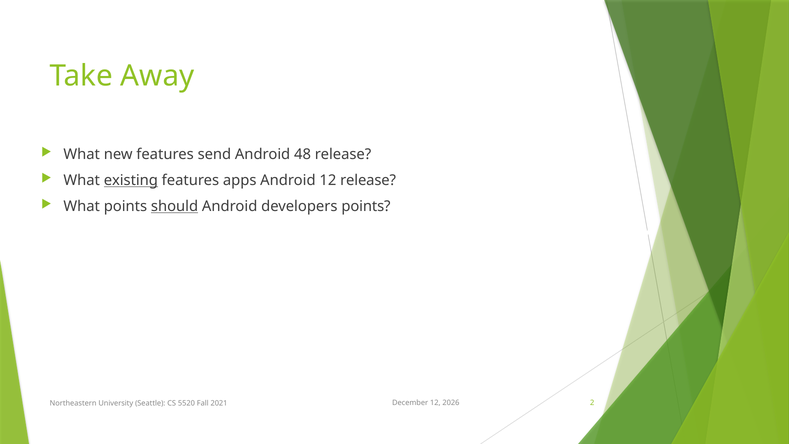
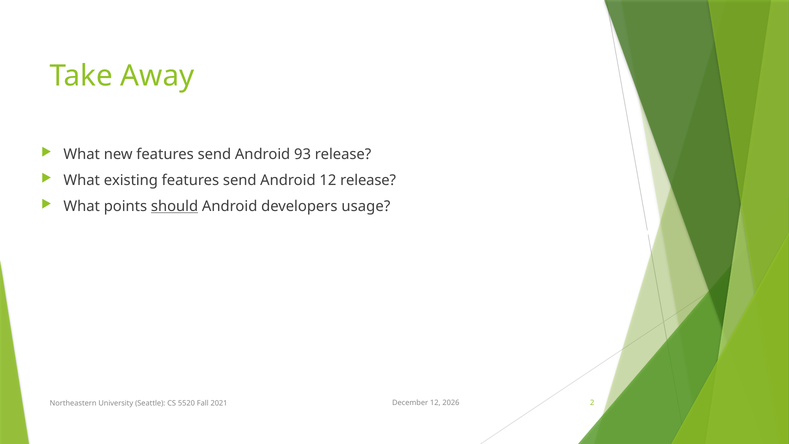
48: 48 -> 93 (303, 154)
existing underline: present -> none (131, 180)
apps: apps -> send (240, 180)
developers points: points -> usage (366, 206)
